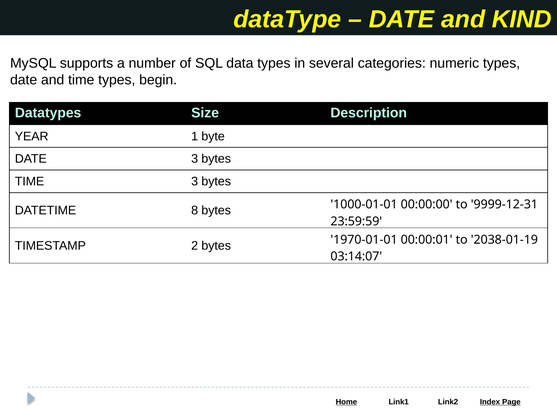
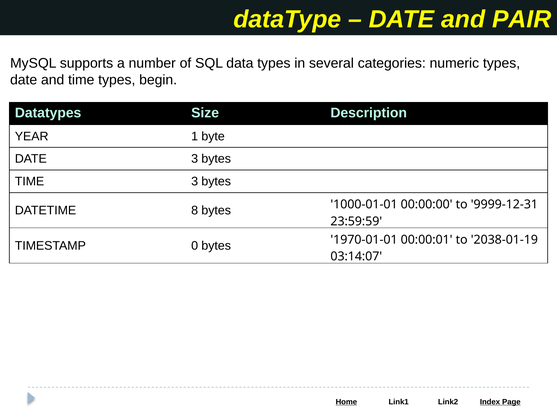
KIND: KIND -> PAIR (522, 19)
2: 2 -> 0 (195, 246)
